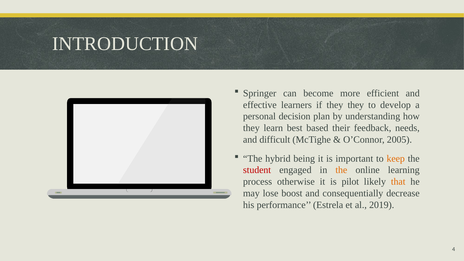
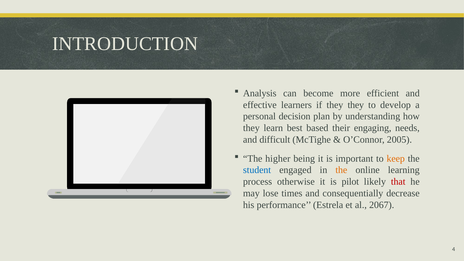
Springer: Springer -> Analysis (260, 93)
feedback: feedback -> engaging (373, 128)
hybrid: hybrid -> higher (278, 159)
student colour: red -> blue (257, 170)
that colour: orange -> red (398, 182)
boost: boost -> times (292, 193)
2019: 2019 -> 2067 (382, 205)
